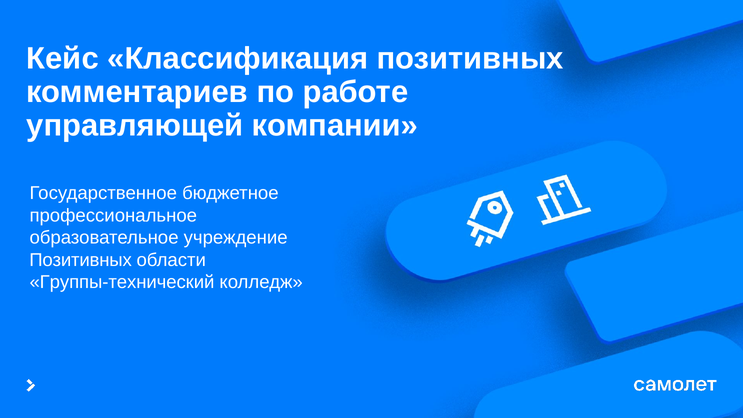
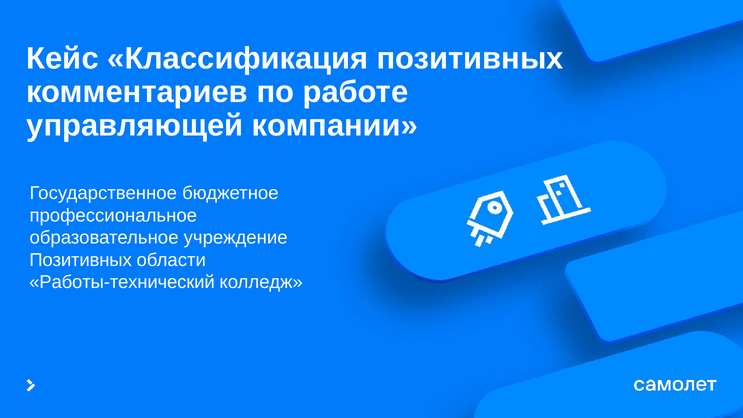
Группы-технический: Группы-технический -> Работы-технический (122, 282)
